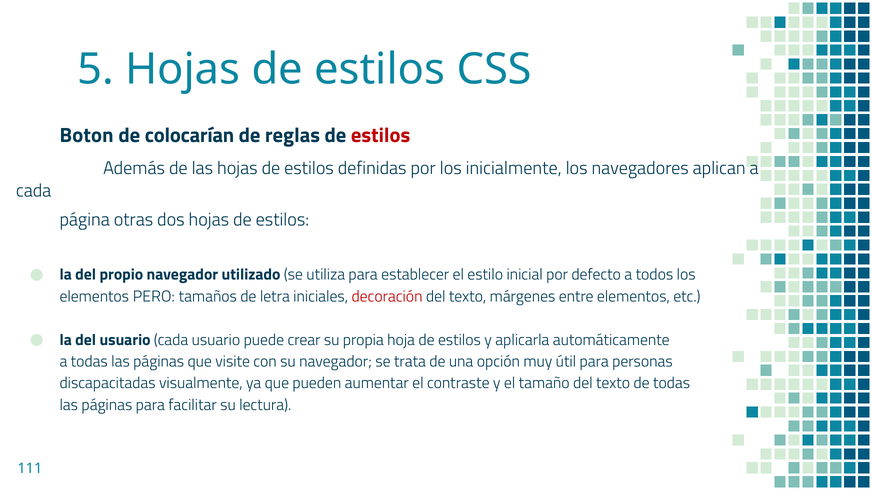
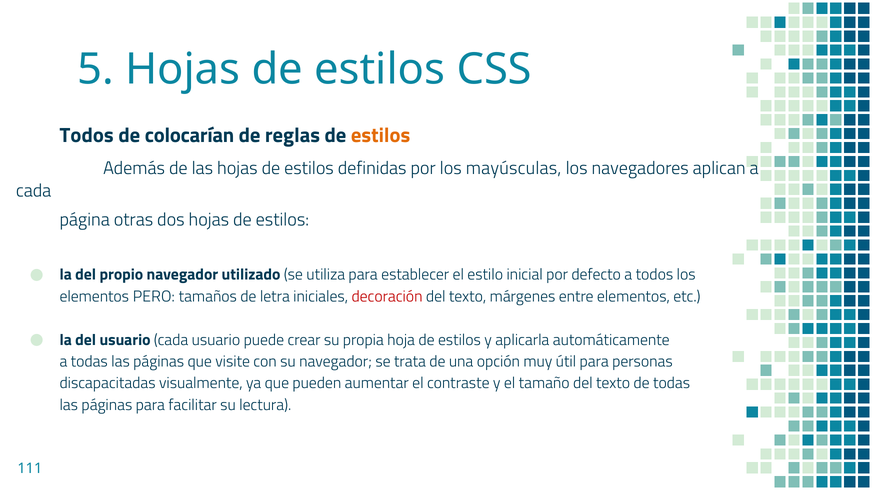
Boton: Boton -> Todos (87, 136)
estilos colour: red -> orange (381, 136)
inicialmente: inicialmente -> mayúsculas (514, 169)
